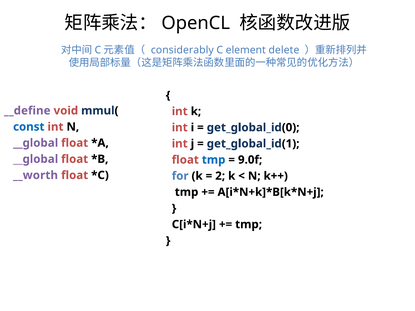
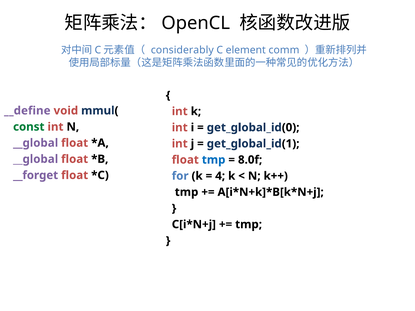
delete: delete -> comm (284, 50)
const colour: blue -> green (29, 127)
9.0f: 9.0f -> 8.0f (250, 160)
__worth: __worth -> __forget (36, 175)
2: 2 -> 4 (220, 176)
